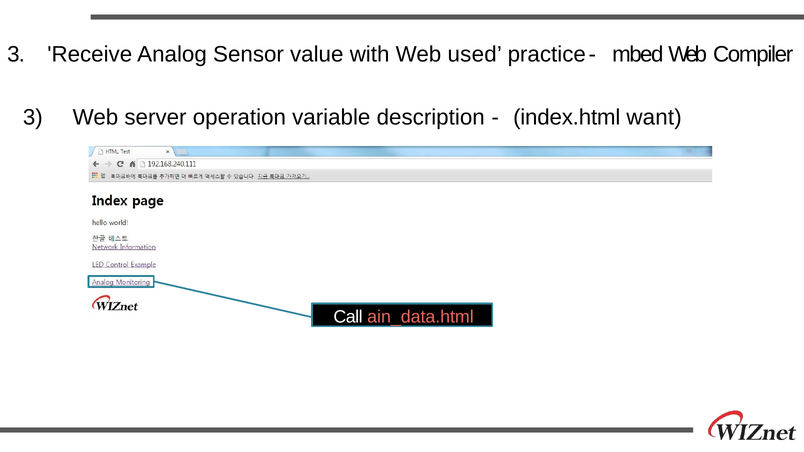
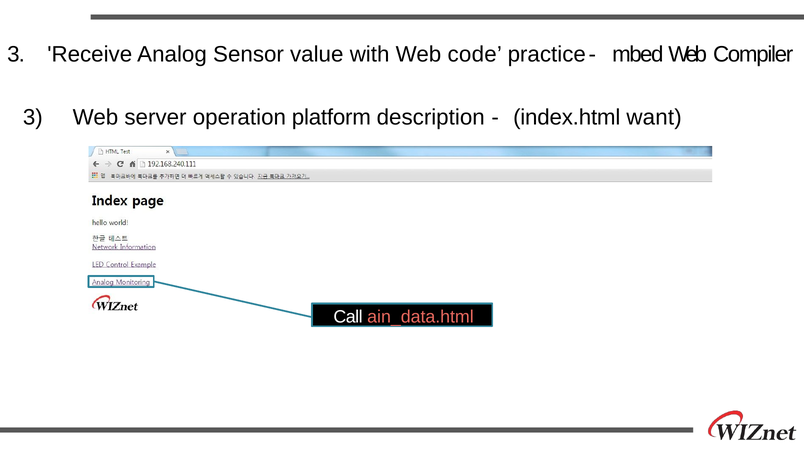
used: used -> code (475, 54)
variable: variable -> platform (331, 117)
